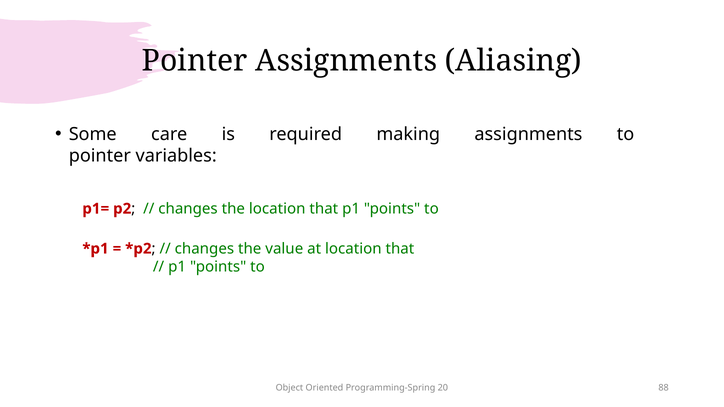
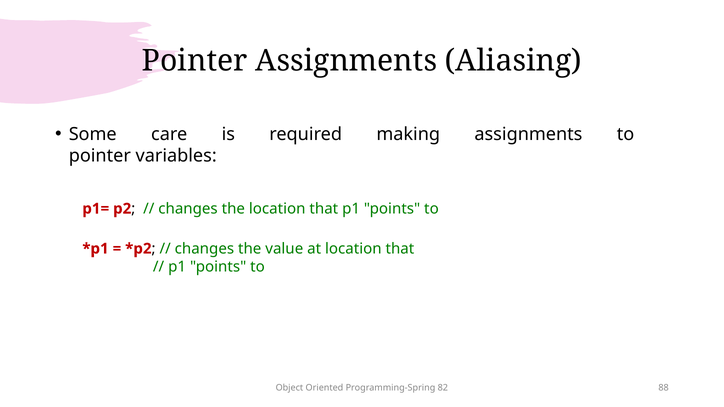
20: 20 -> 82 (443, 388)
